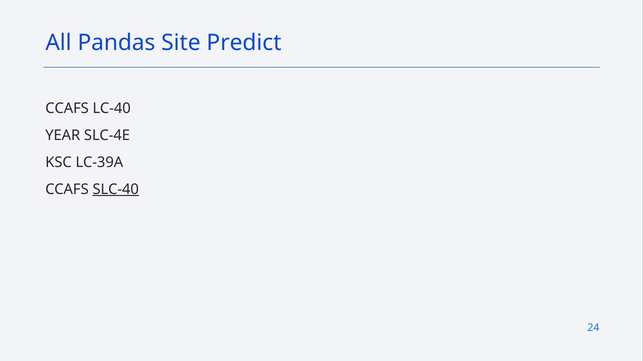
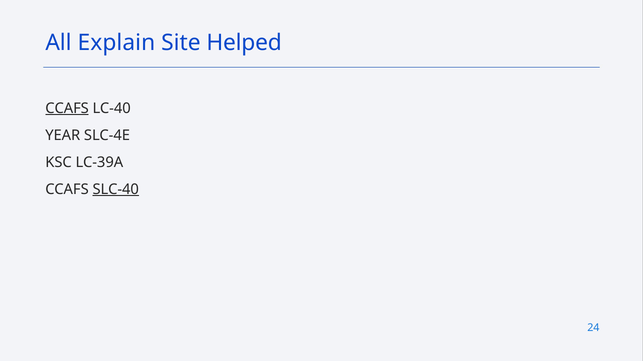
Pandas: Pandas -> Explain (116, 43)
Predict: Predict -> Helped (244, 43)
CCAFS underline: none -> present (67, 109)
